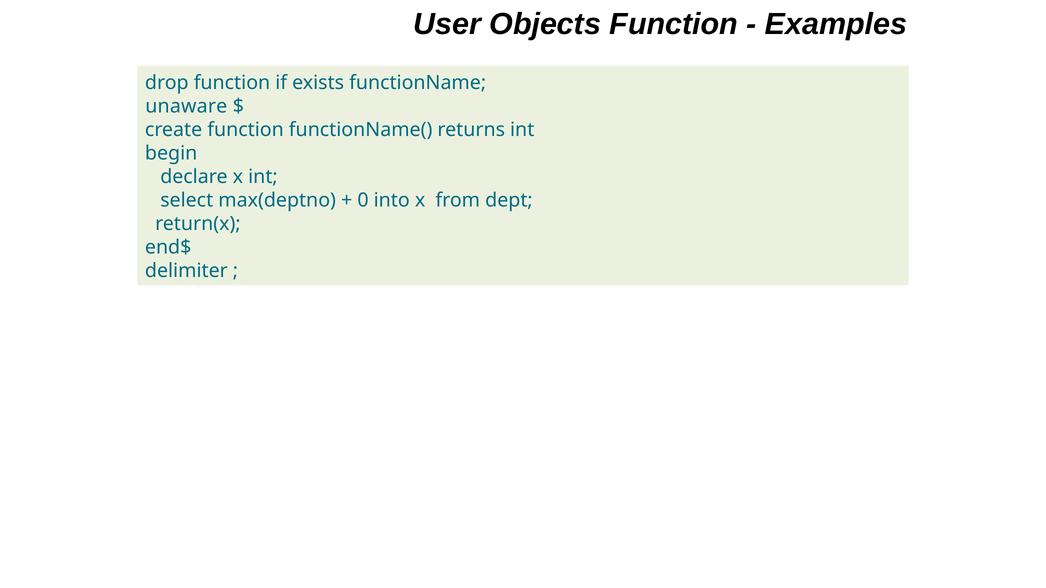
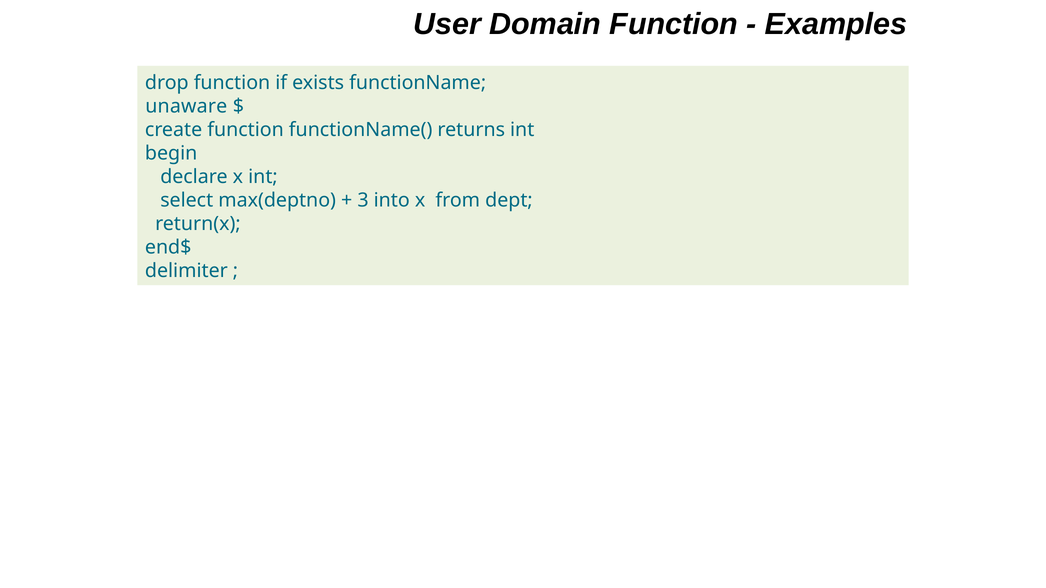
Objects: Objects -> Domain (545, 24)
0: 0 -> 3 (363, 201)
